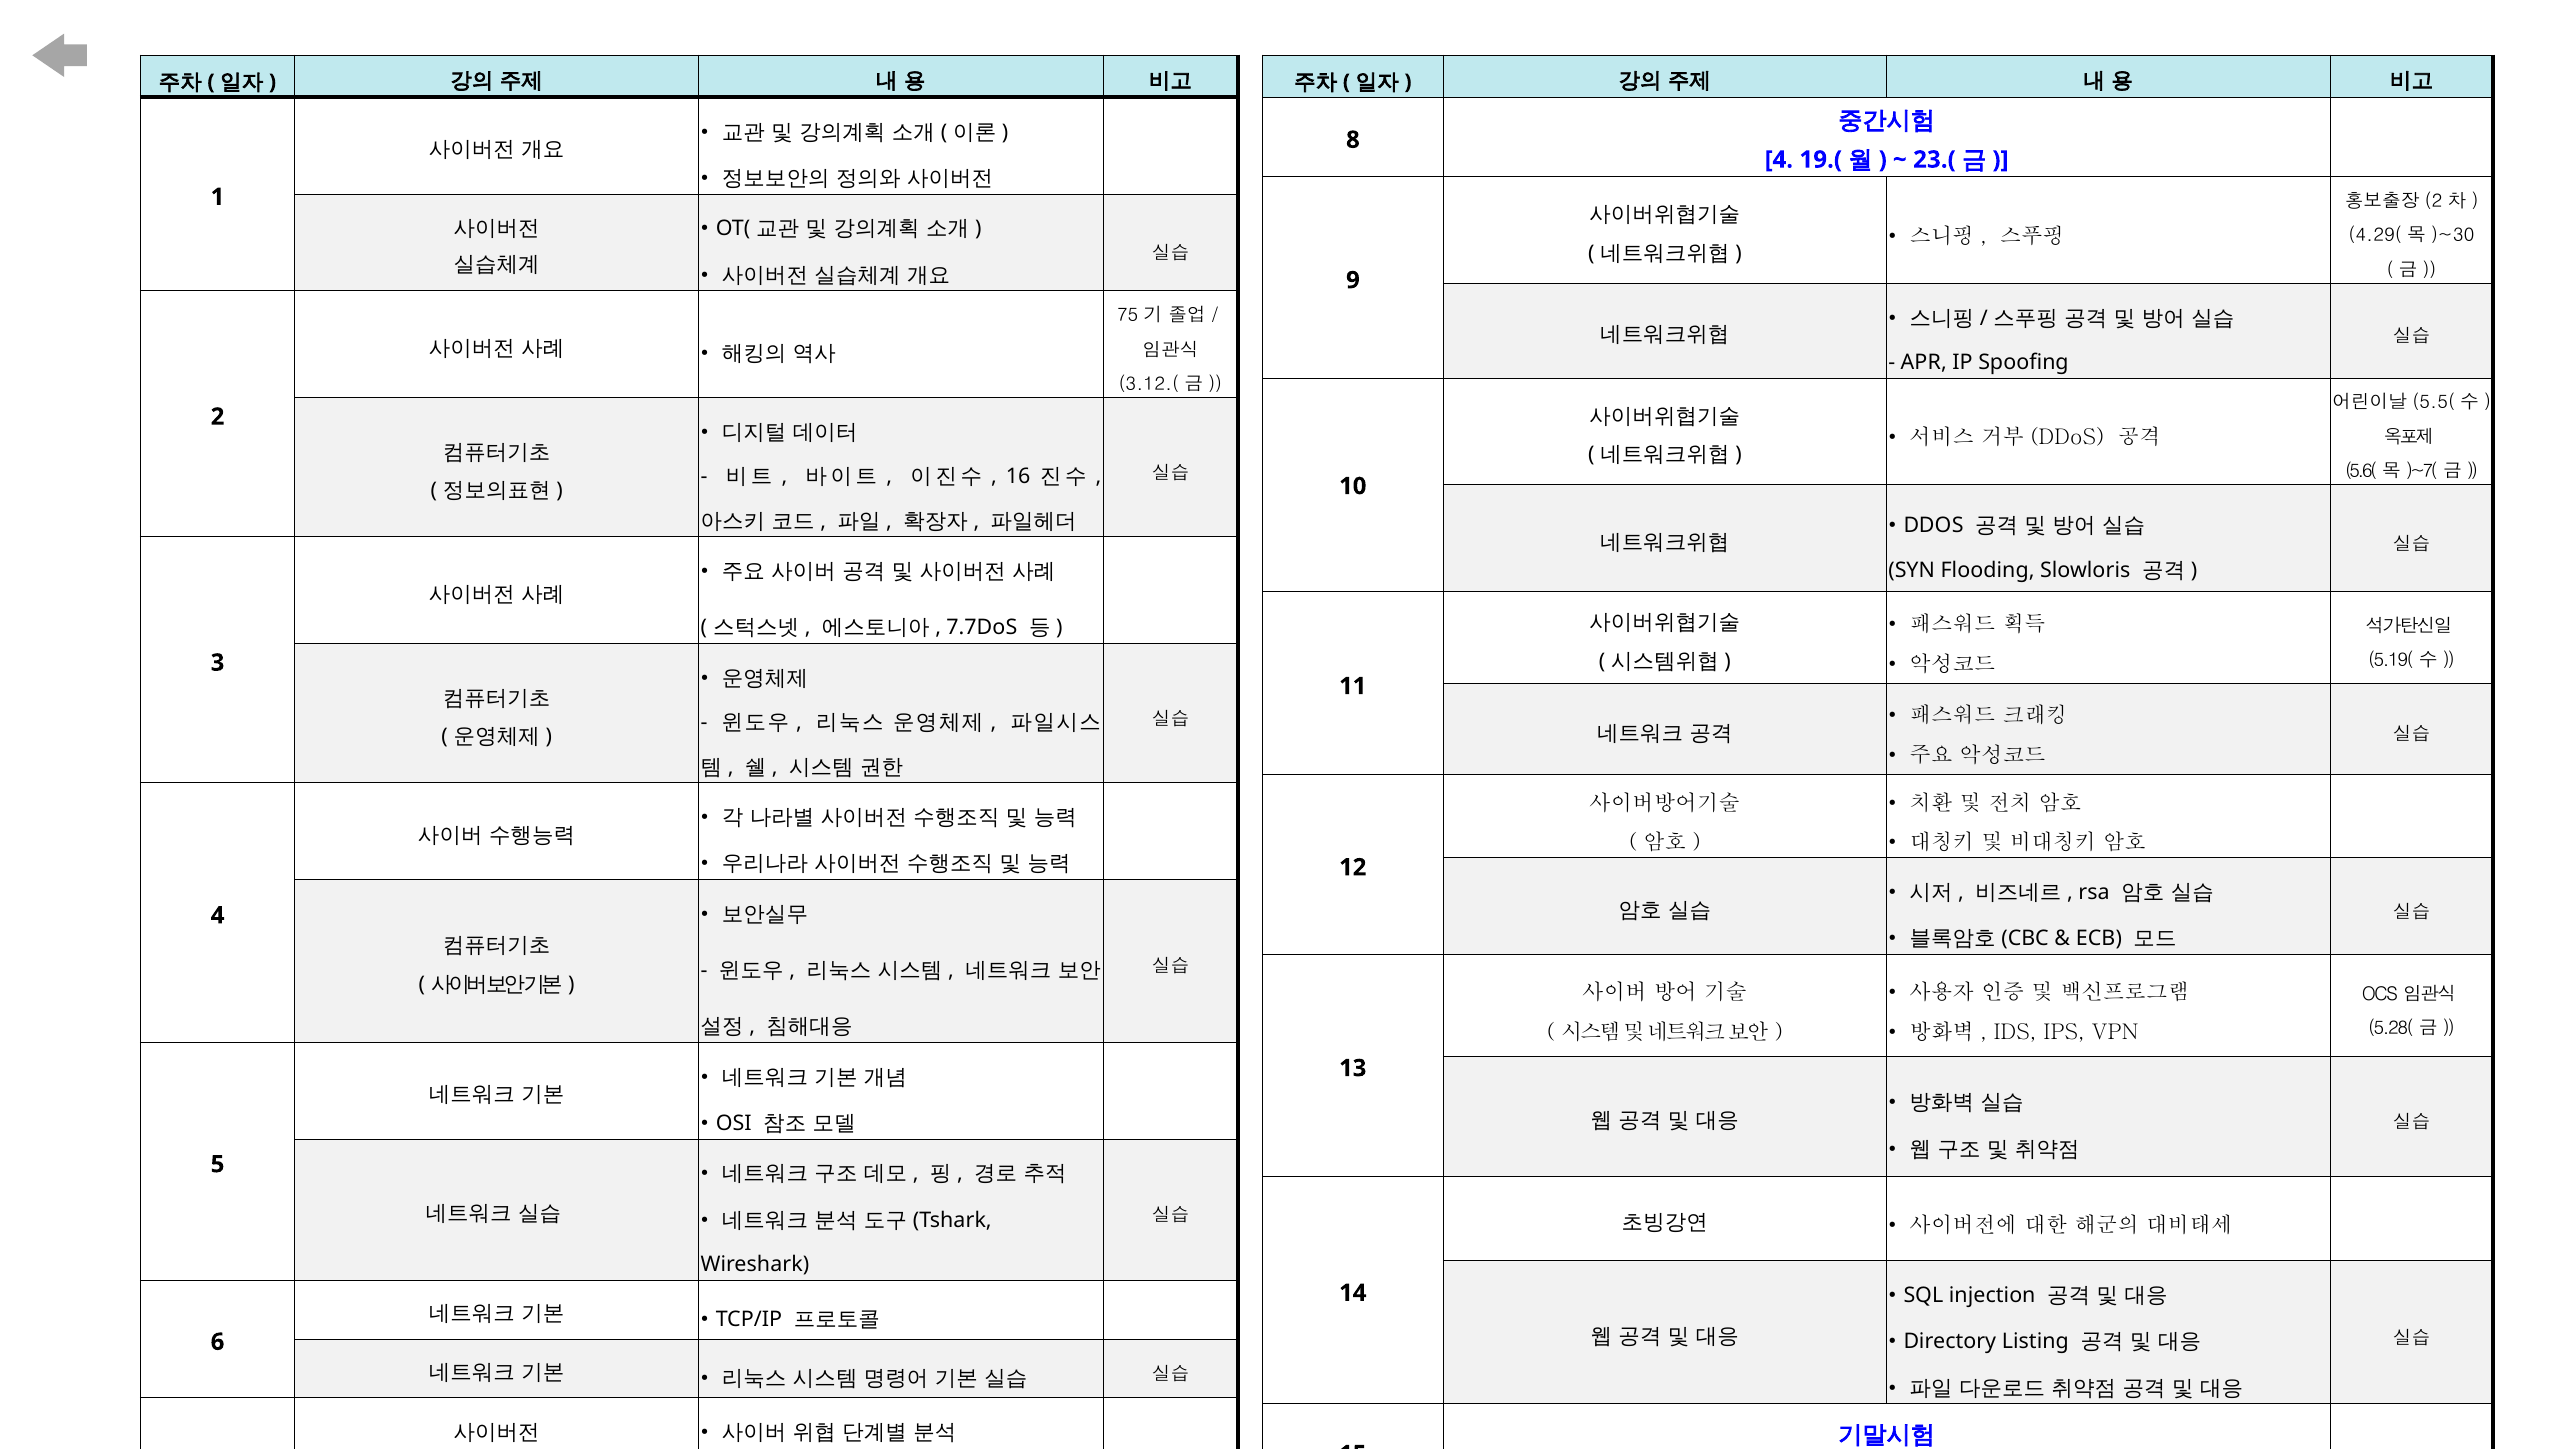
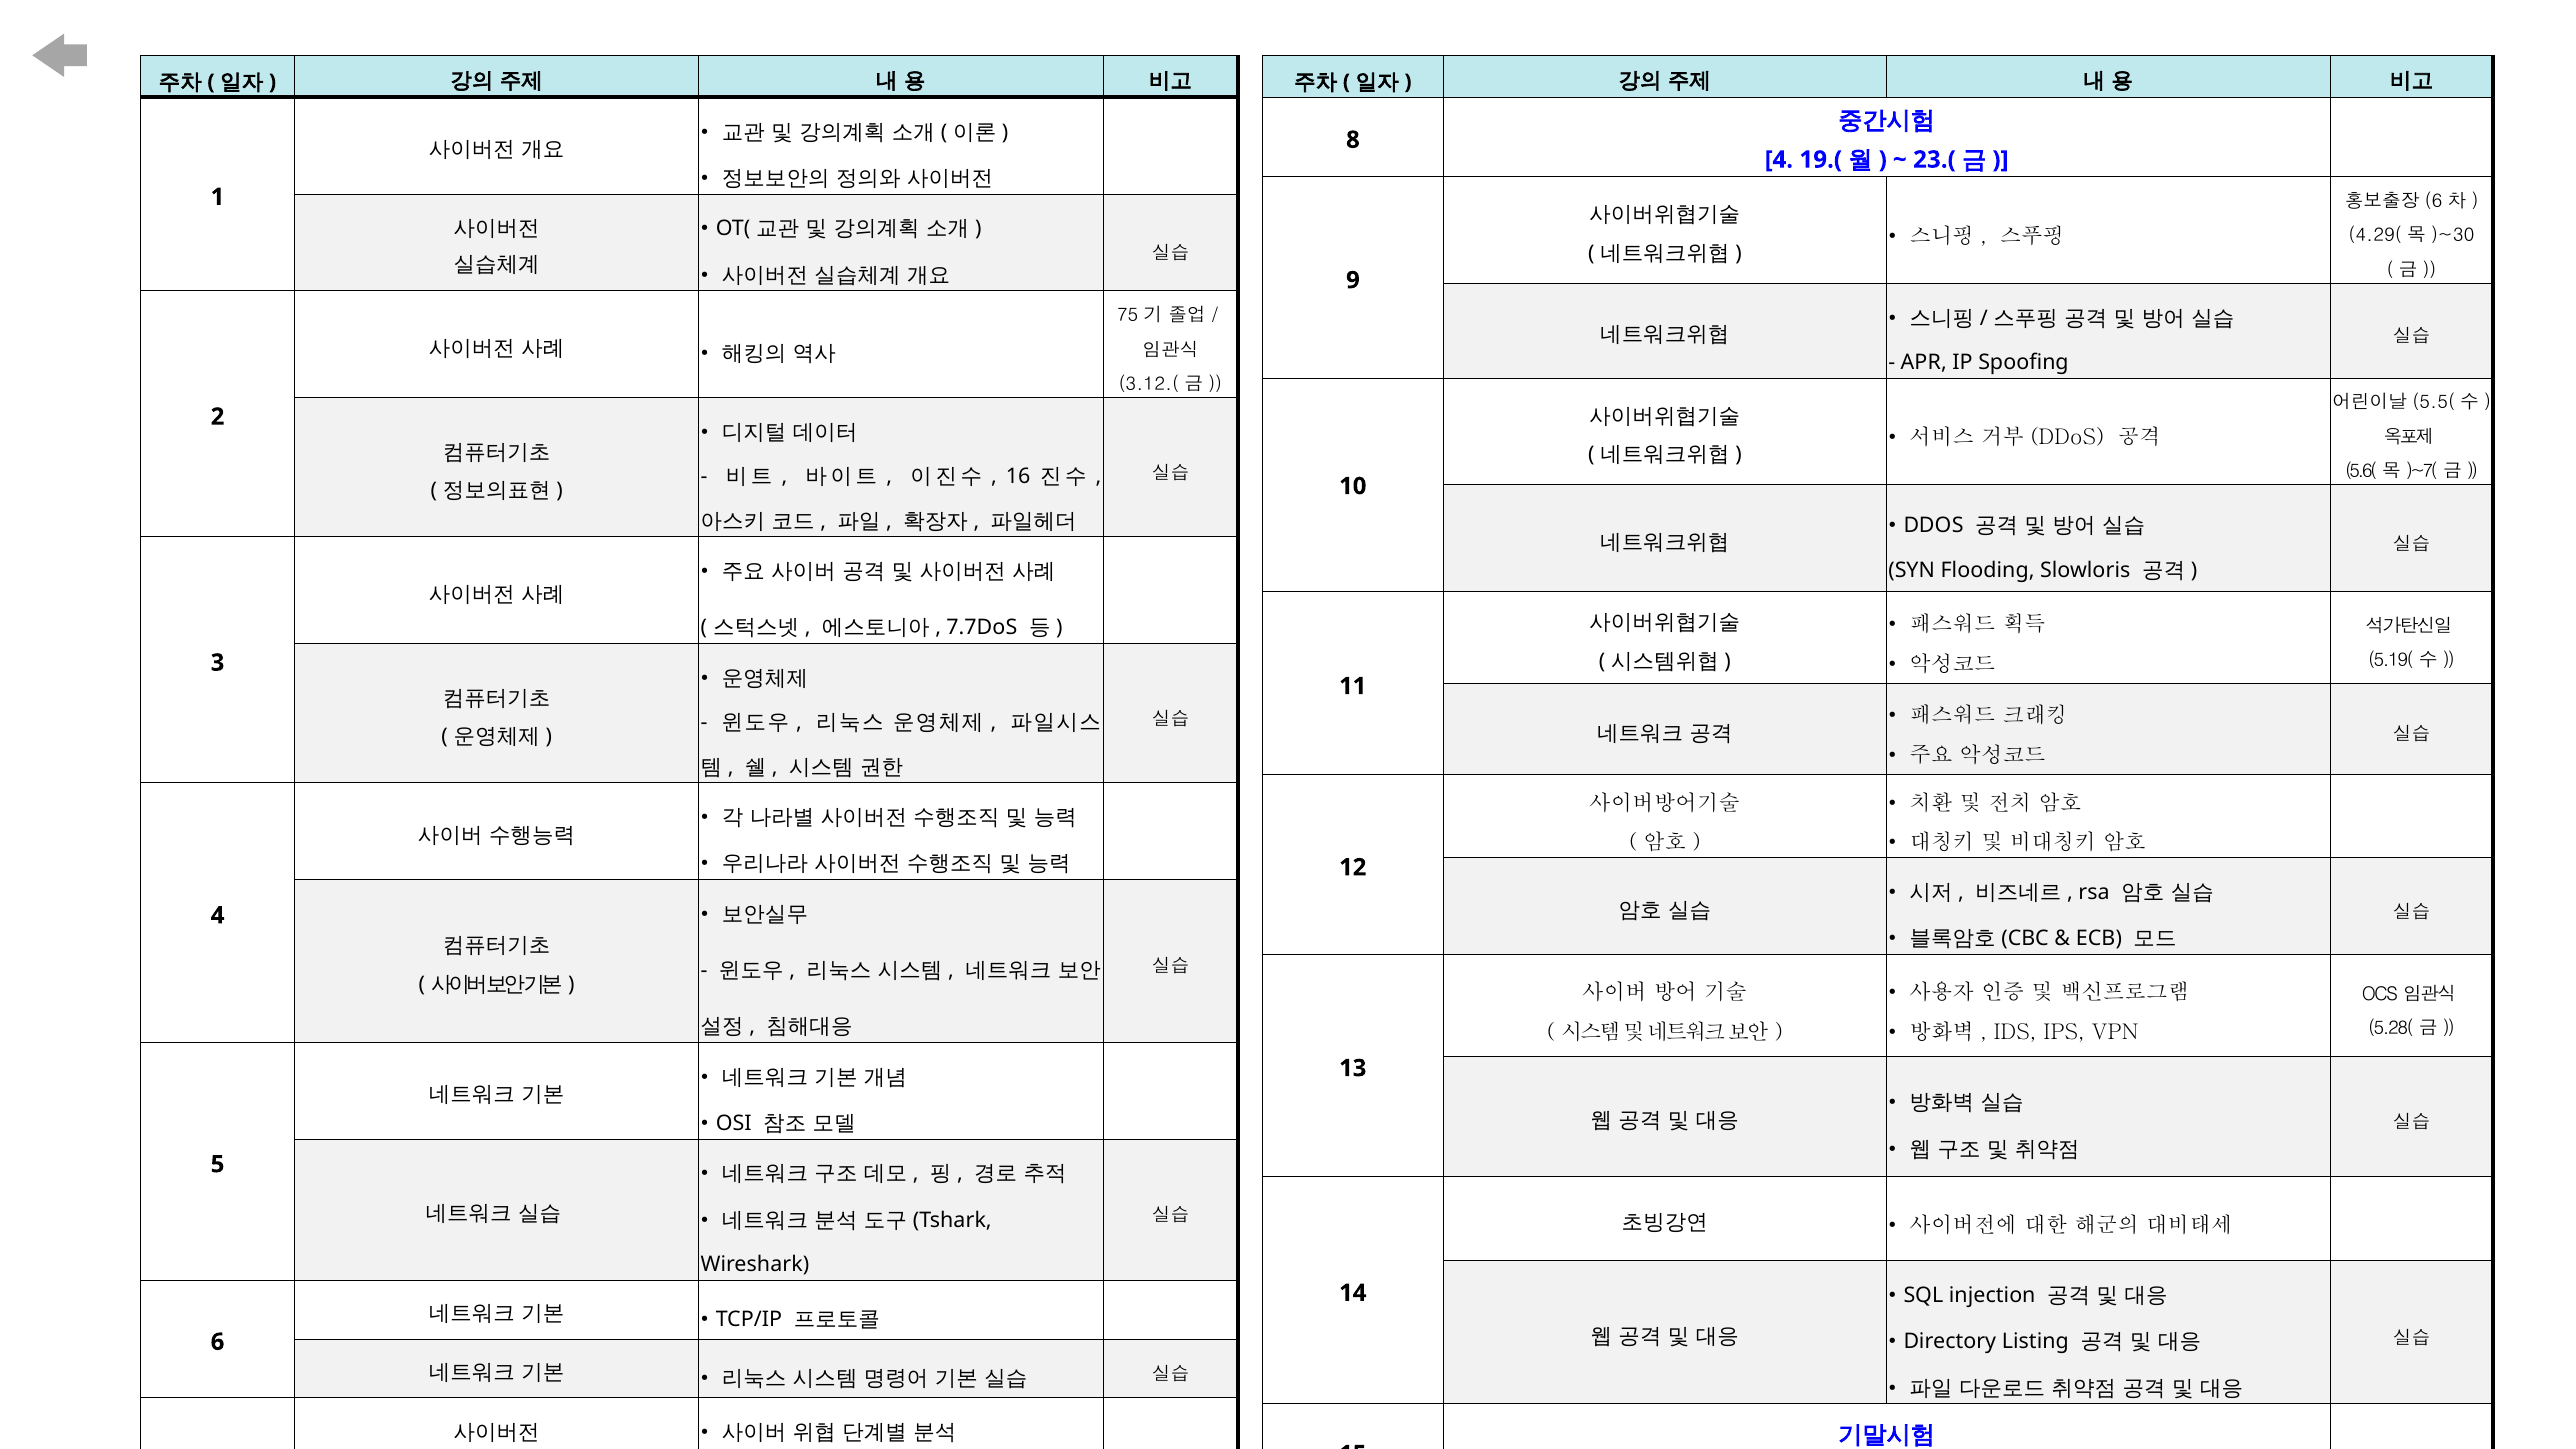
2: 2 -> 6 (2434, 201)
